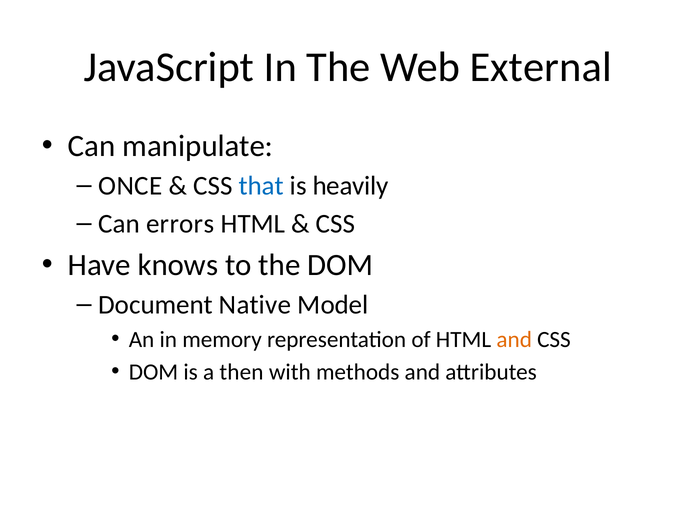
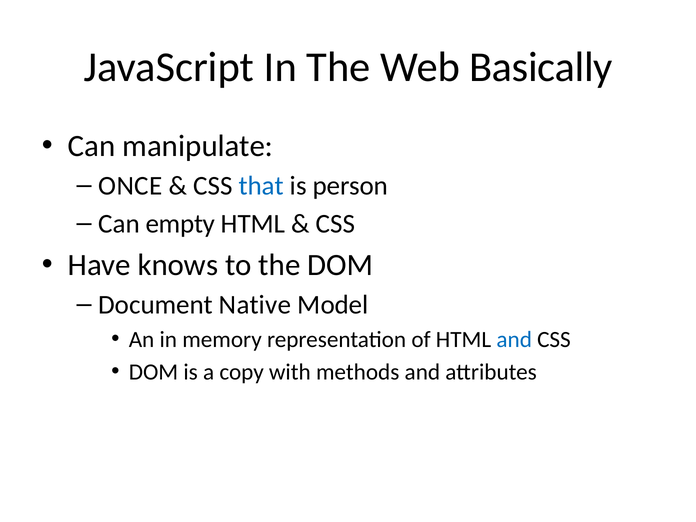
External: External -> Basically (541, 67)
heavily: heavily -> person (350, 186)
errors: errors -> empty (180, 224)
and colour: orange -> blue (514, 339)
then: then -> copy (242, 372)
